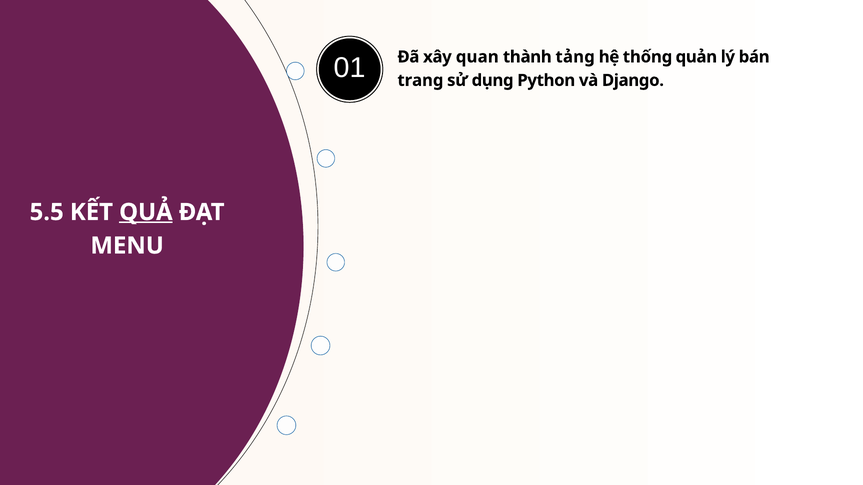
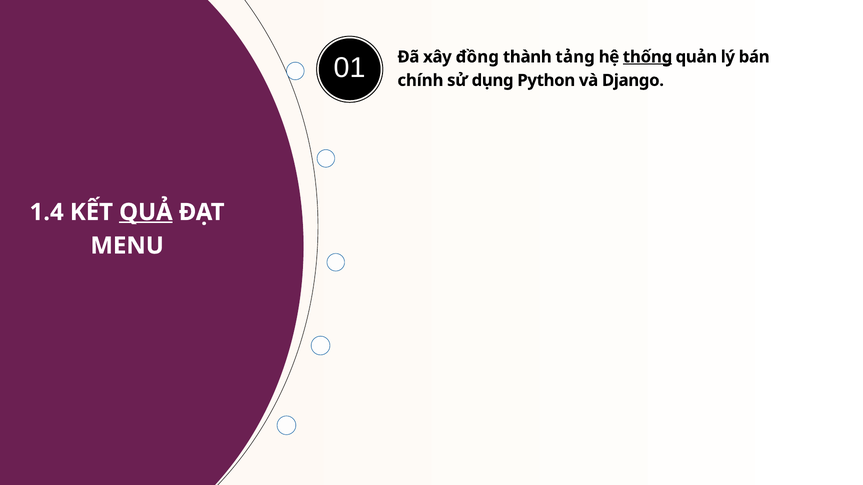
quan: quan -> đồng (477, 57)
thống underline: none -> present (648, 57)
trang: trang -> chính (420, 80)
5.5: 5.5 -> 1.4 (47, 212)
